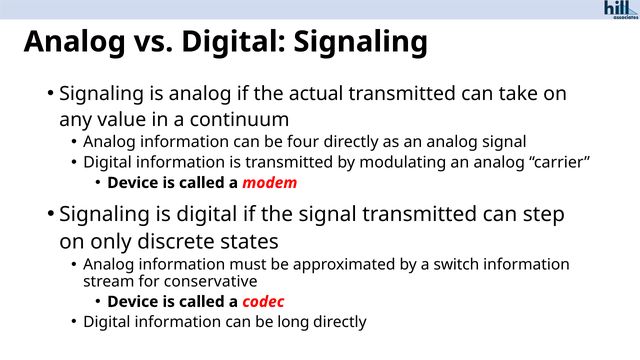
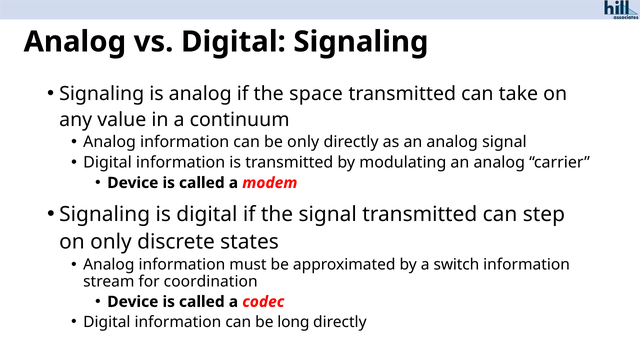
actual: actual -> space (316, 94)
be four: four -> only (303, 142)
conservative: conservative -> coordination (211, 282)
